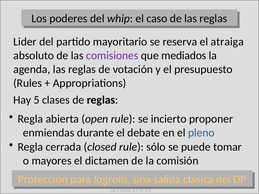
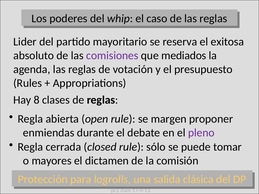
atraiga: atraiga -> exitosa (227, 42)
5: 5 -> 8 (37, 100)
incierto: incierto -> margen (169, 119)
pleno colour: blue -> purple (201, 133)
